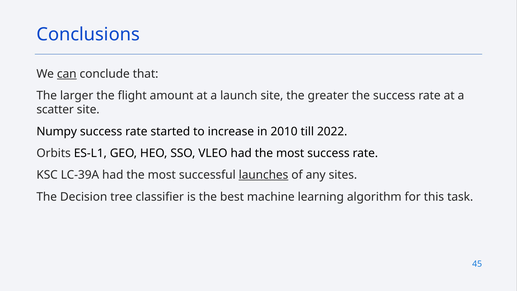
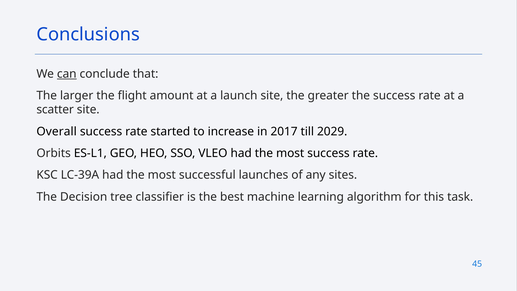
Numpy: Numpy -> Overall (57, 131)
2010: 2010 -> 2017 (284, 131)
2022: 2022 -> 2029 (332, 131)
launches underline: present -> none (264, 175)
